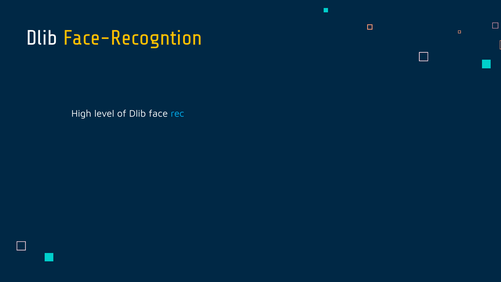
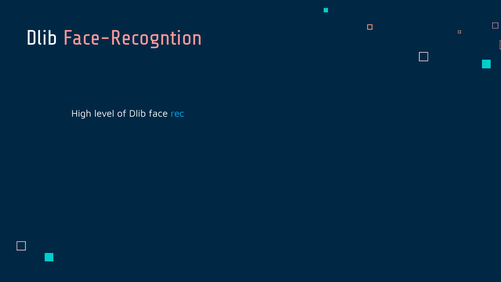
Face-Recogntion colour: yellow -> pink (133, 38)
